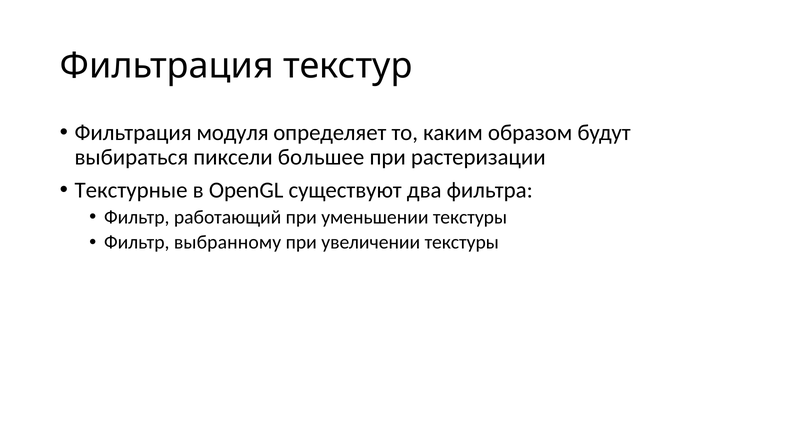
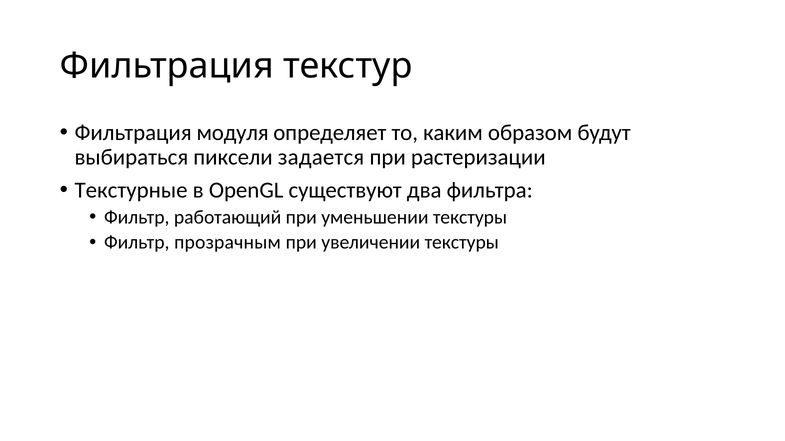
большее: большее -> задается (321, 157)
выбранному: выбранному -> прозрачным (228, 243)
